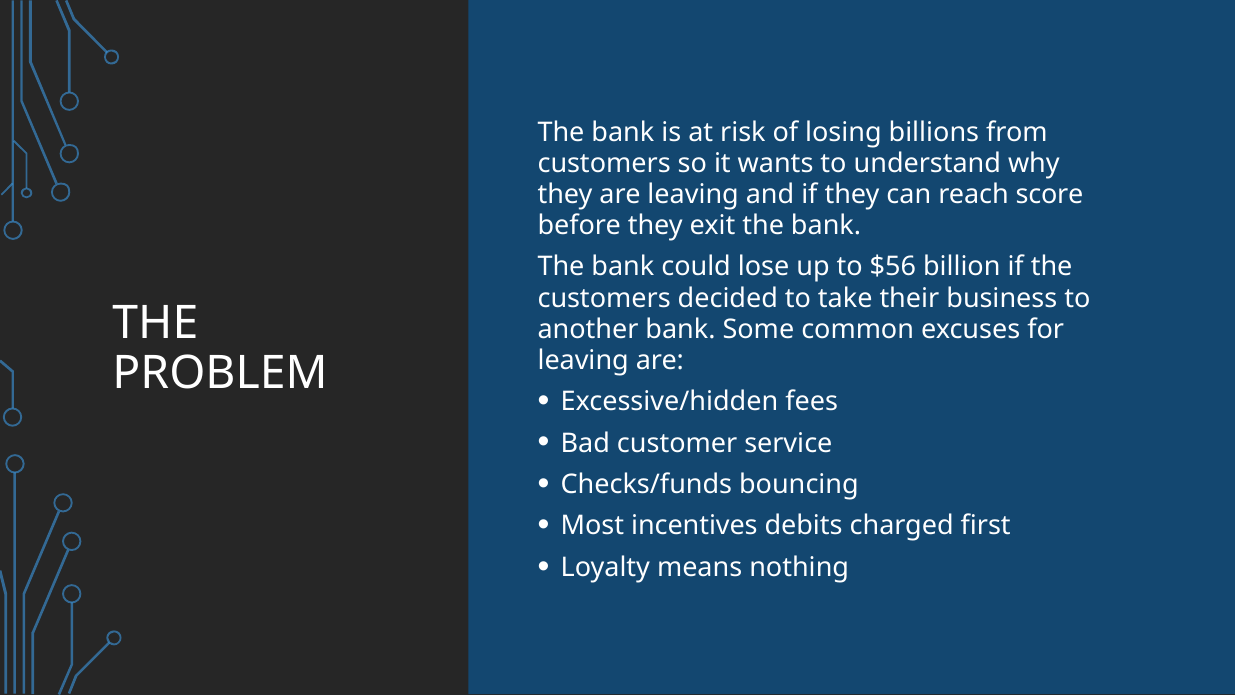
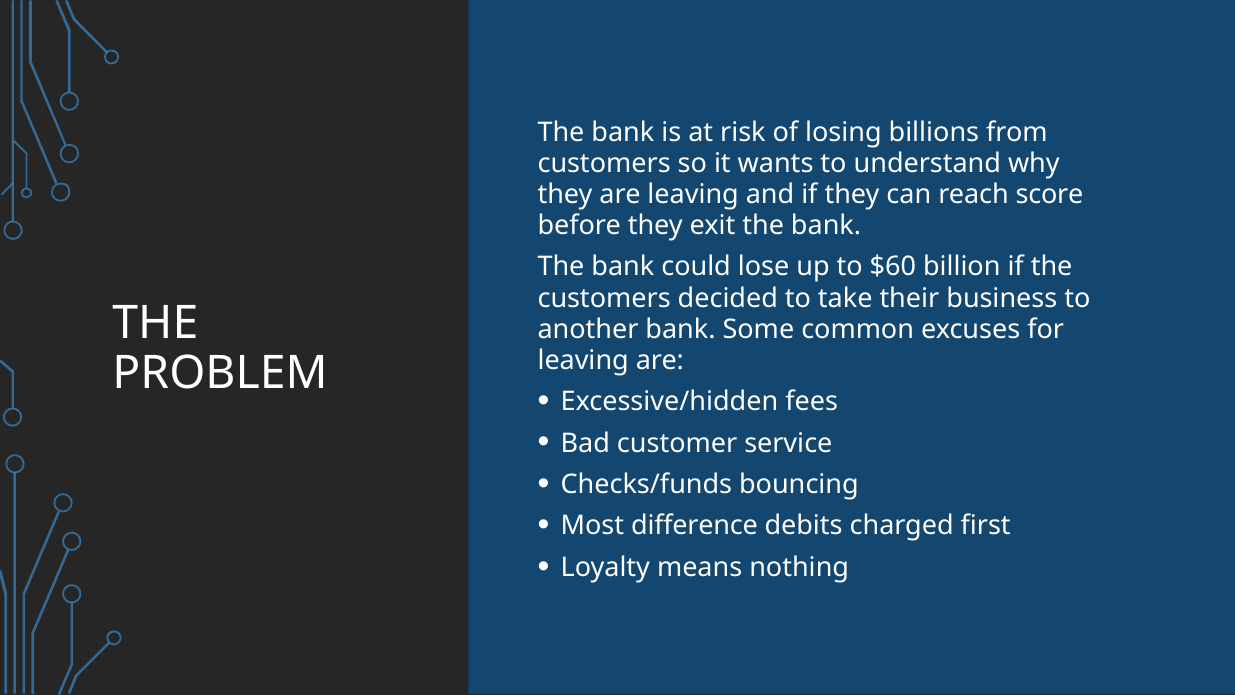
$56: $56 -> $60 (893, 267)
incentives: incentives -> difference (694, 526)
